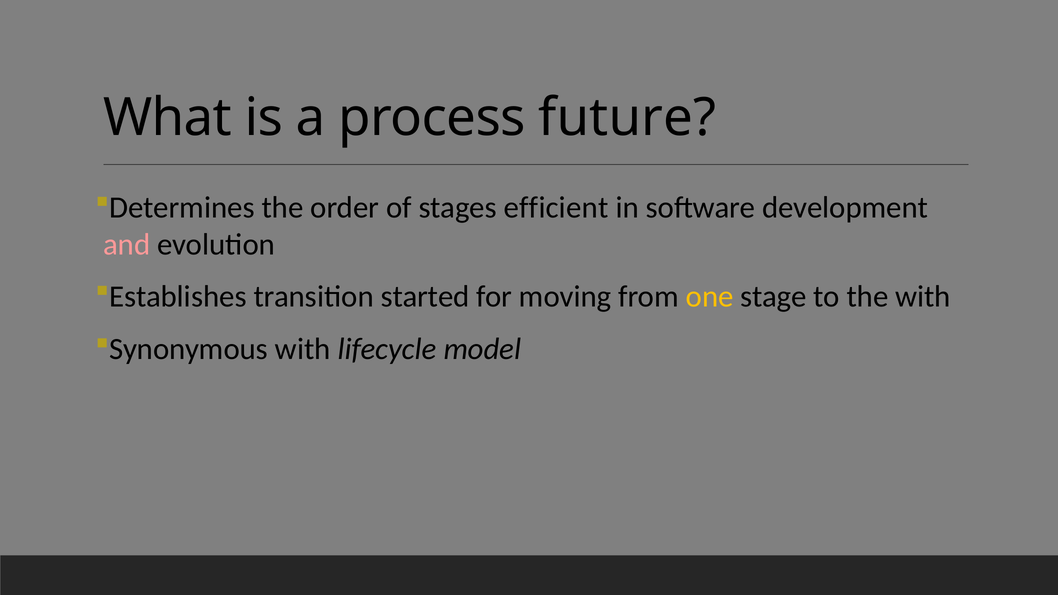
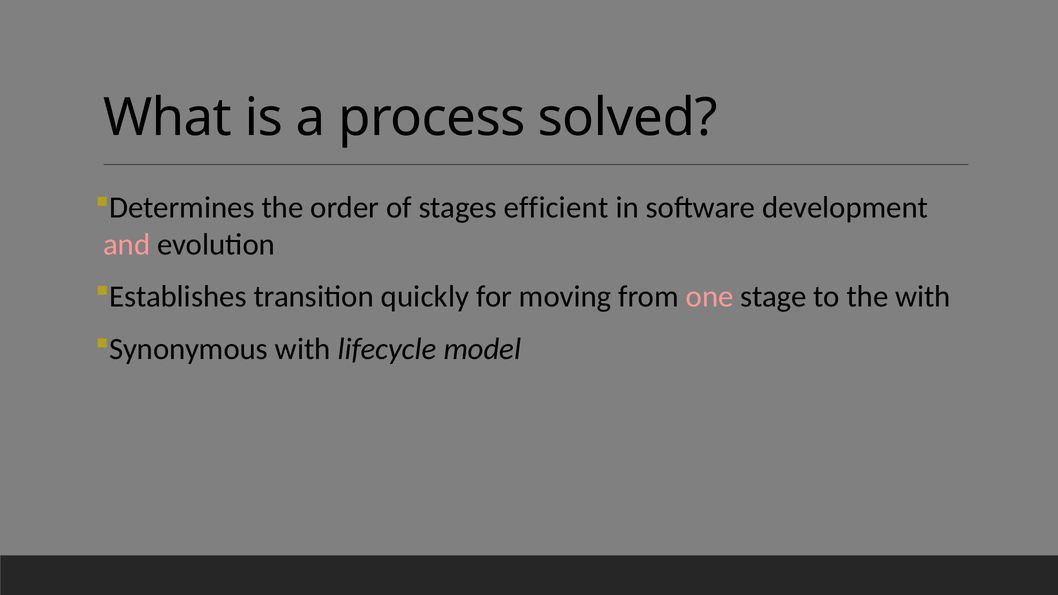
future: future -> solved (628, 118)
started: started -> quickly (425, 297)
one colour: yellow -> pink (710, 297)
